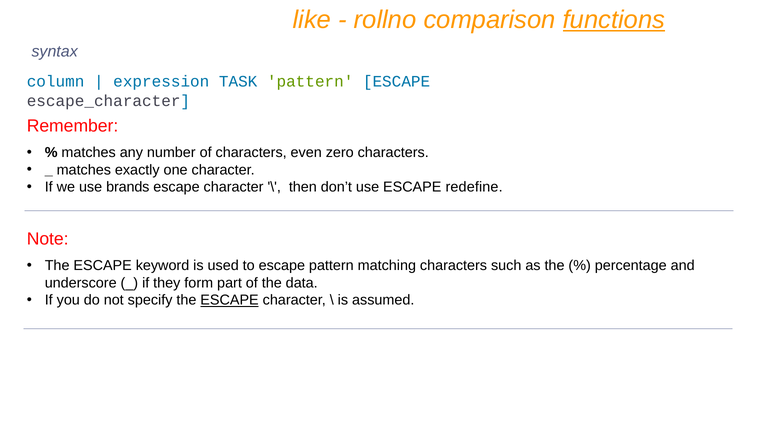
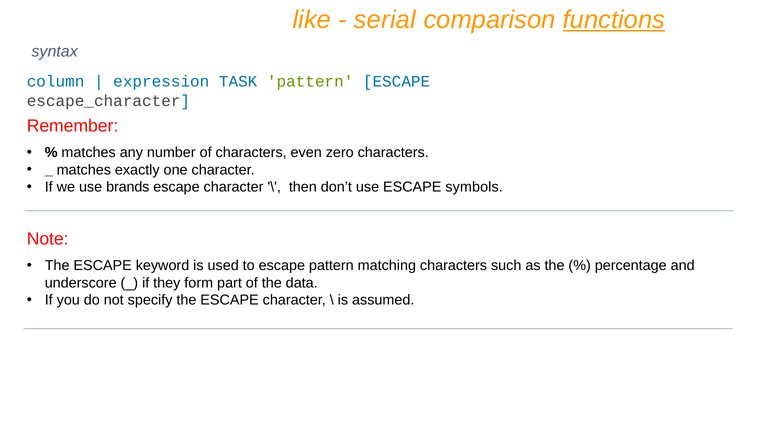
rollno: rollno -> serial (385, 20)
redefine: redefine -> symbols (474, 187)
ESCAPE underline: present -> none (230, 300)
